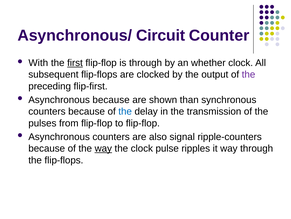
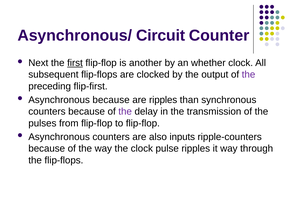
With: With -> Next (38, 63)
is through: through -> another (146, 63)
are shown: shown -> ripples (163, 100)
the colour: blue -> purple (125, 111)
signal: signal -> inputs (182, 136)
way underline: present -> none (103, 148)
